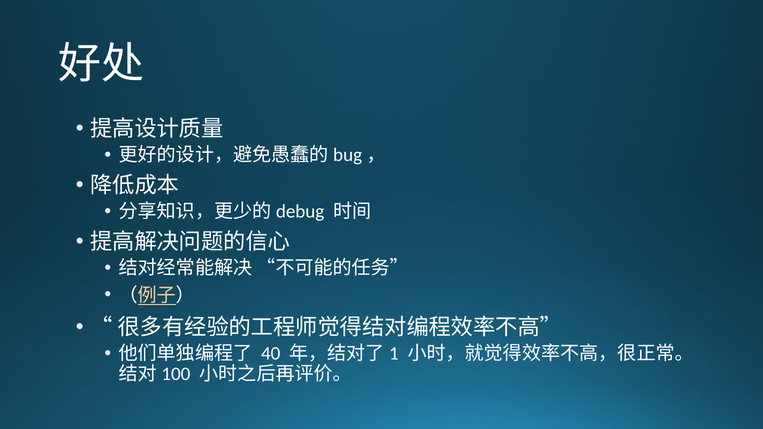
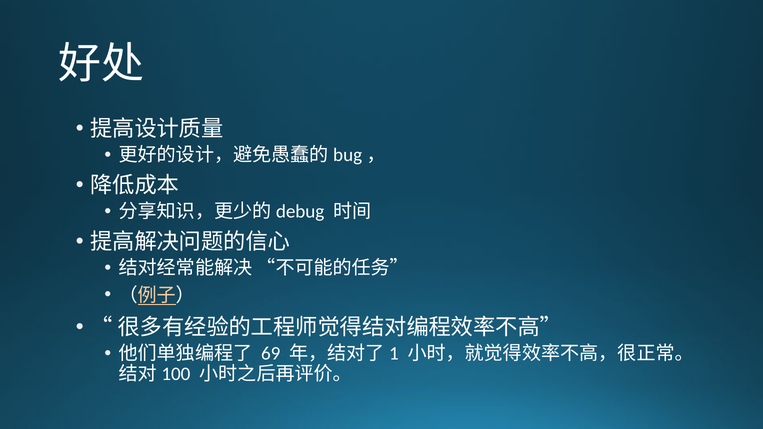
40: 40 -> 69 (271, 354)
